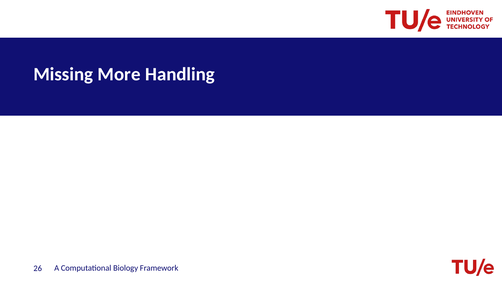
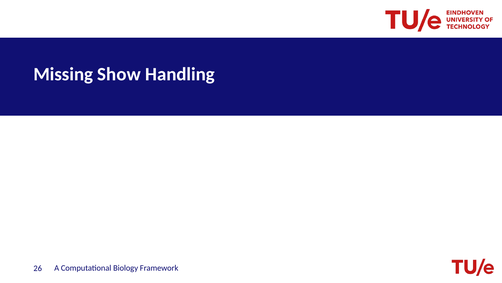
More: More -> Show (119, 74)
